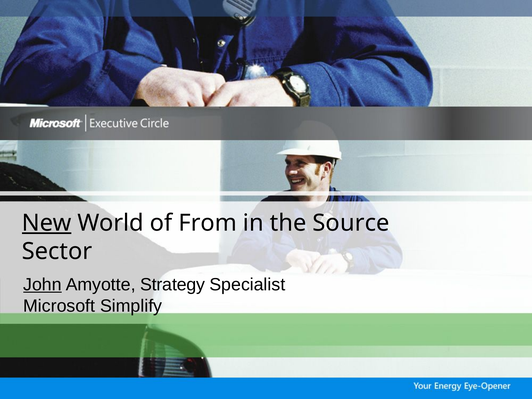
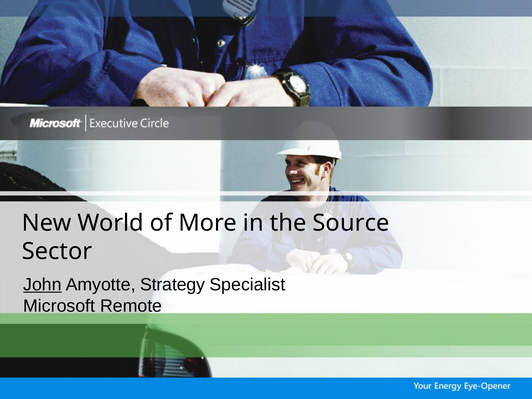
New underline: present -> none (47, 223)
From: From -> More (208, 223)
Simplify: Simplify -> Remote (131, 306)
